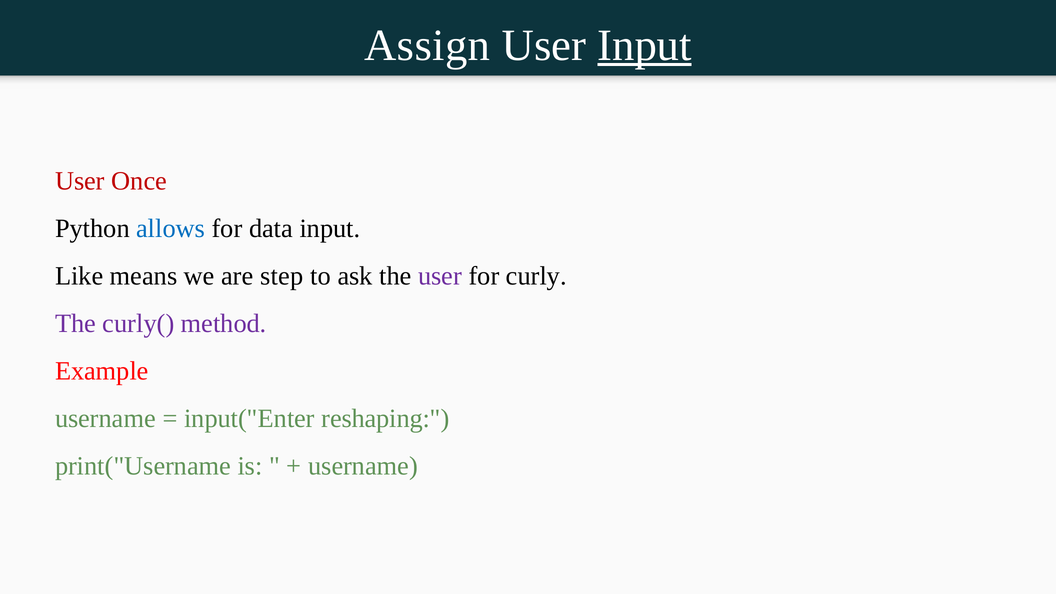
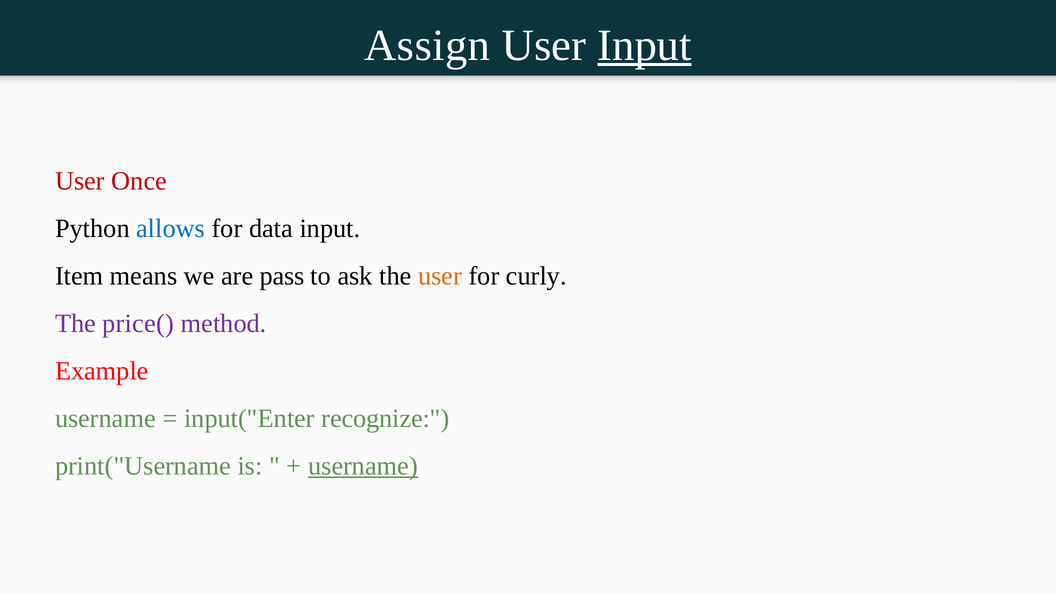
Like: Like -> Item (79, 276)
step: step -> pass (282, 276)
user colour: purple -> orange (440, 276)
curly(: curly( -> price( (138, 323)
reshaping: reshaping -> recognize (385, 418)
username underline: none -> present (363, 466)
